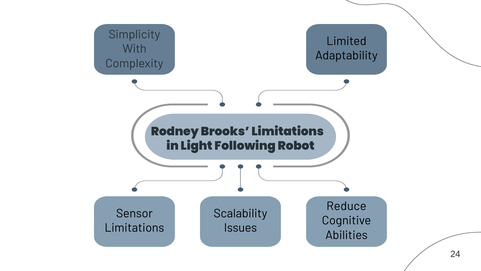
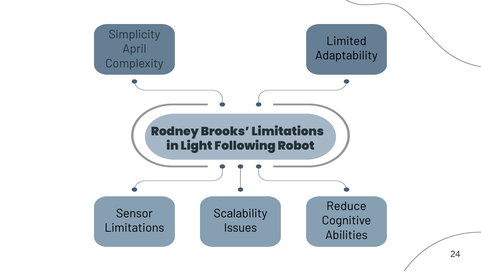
With: With -> April (134, 49)
